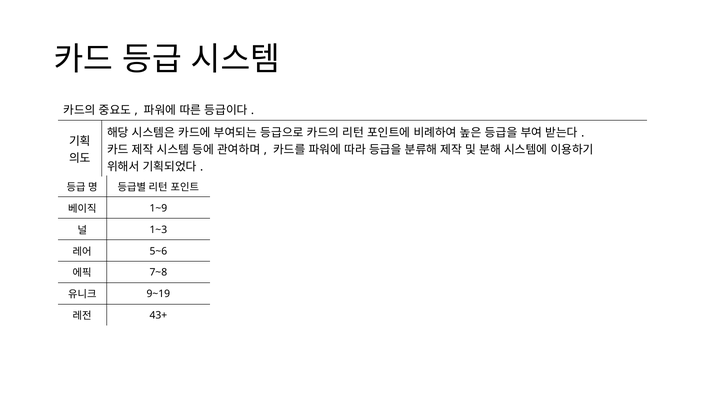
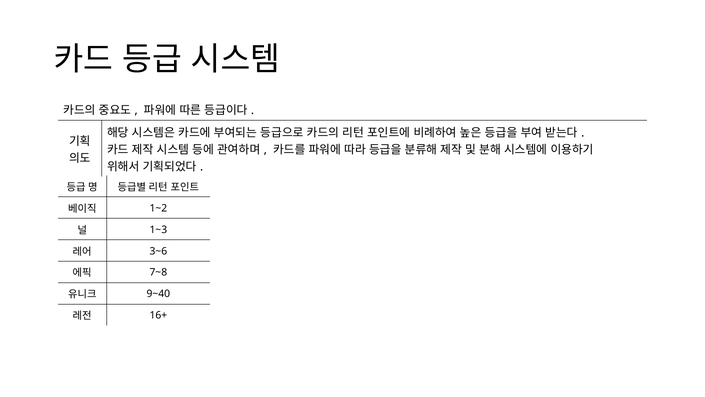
1~9: 1~9 -> 1~2 (158, 208)
5~6: 5~6 -> 3~6 (158, 251)
9~19: 9~19 -> 9~40 (158, 294)
43+: 43+ -> 16+ (158, 315)
